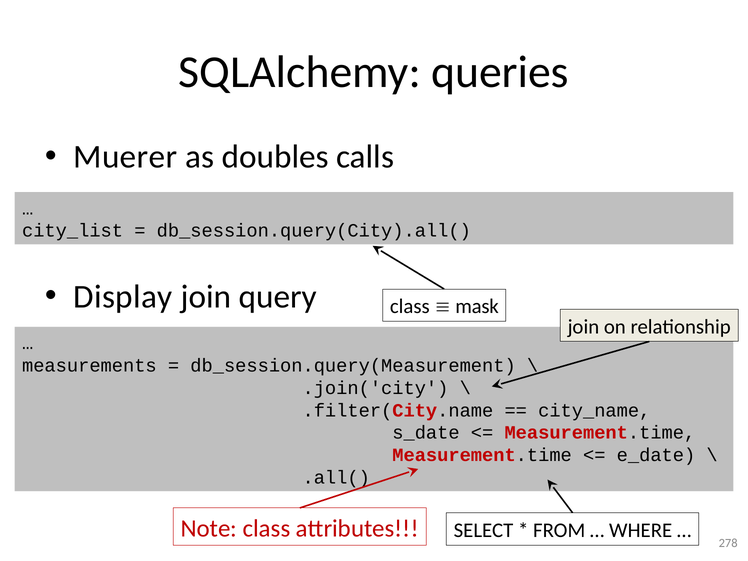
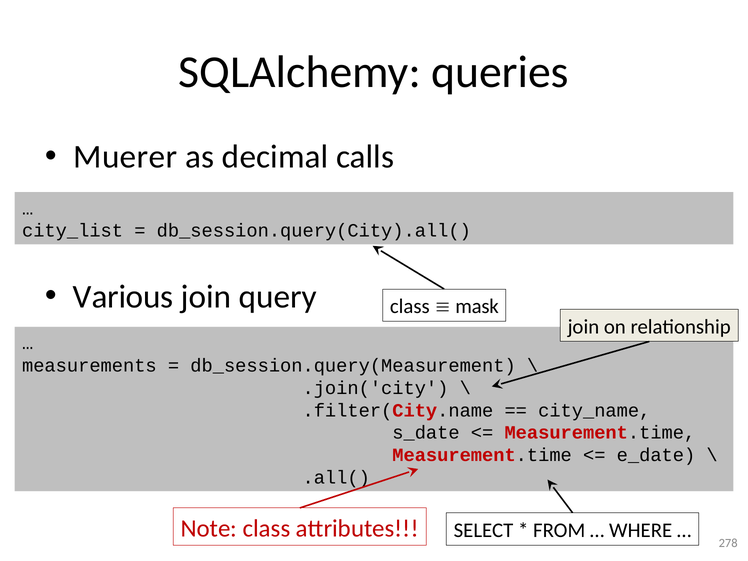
doubles: doubles -> decimal (275, 157)
Display: Display -> Various (123, 297)
